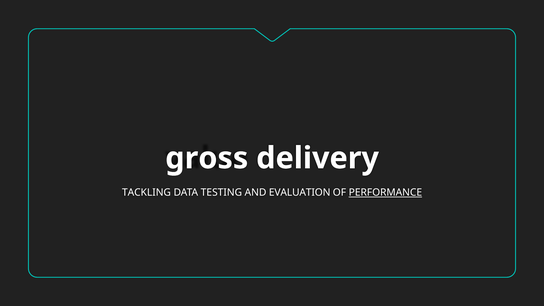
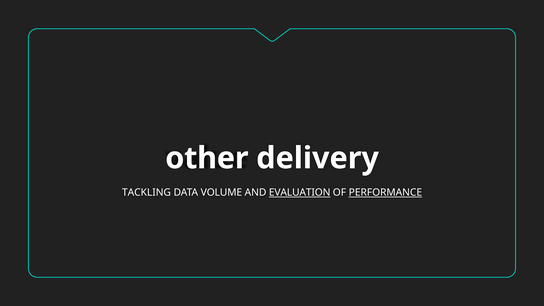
gross: gross -> other (207, 158)
TESTING: TESTING -> VOLUME (221, 193)
EVALUATION underline: none -> present (300, 193)
